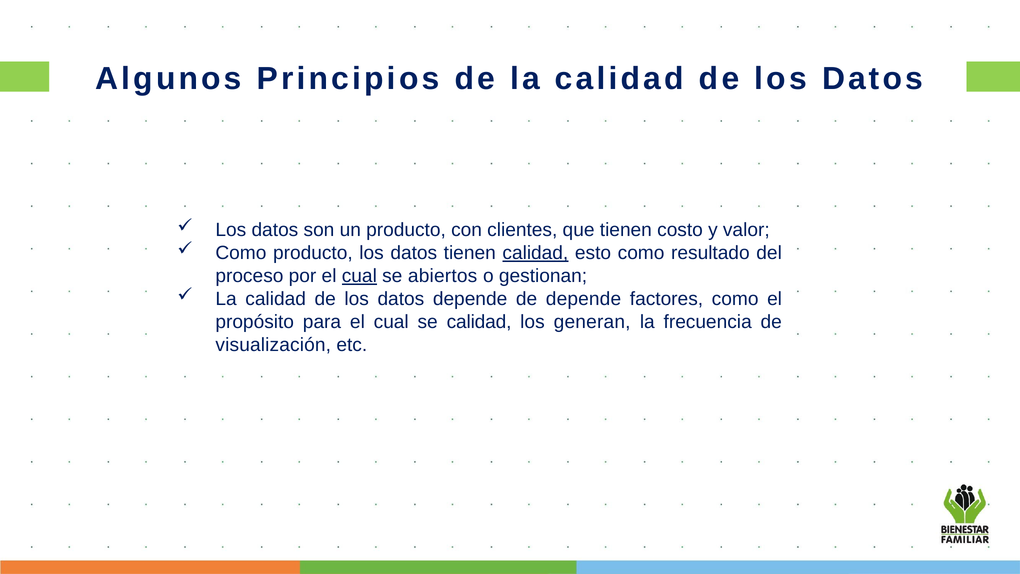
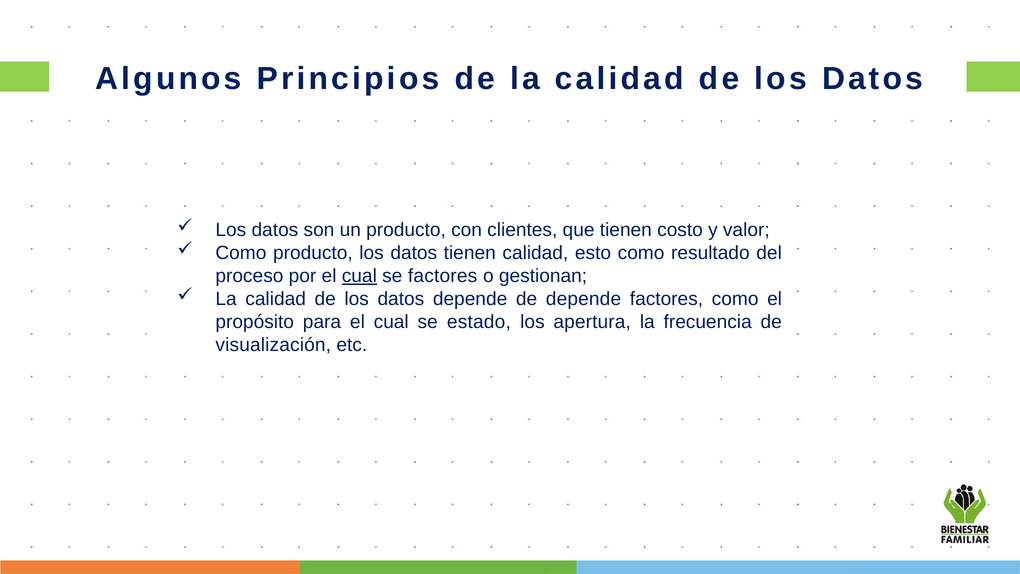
calidad underline: present -> none (535, 253)
se abiertos: abiertos -> factores (443, 276)
se calidad: calidad -> estado (479, 322)
generan: generan -> apertura (592, 322)
